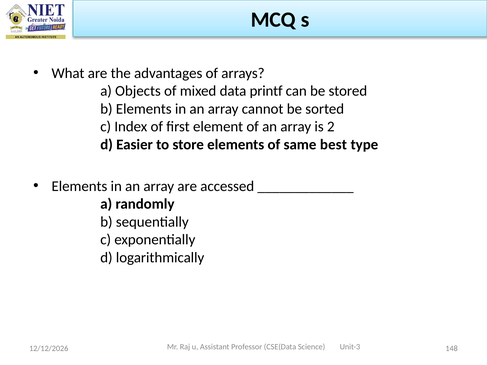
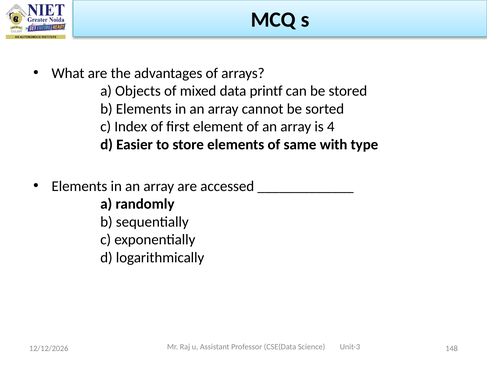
2: 2 -> 4 (331, 127)
best: best -> with (334, 145)
